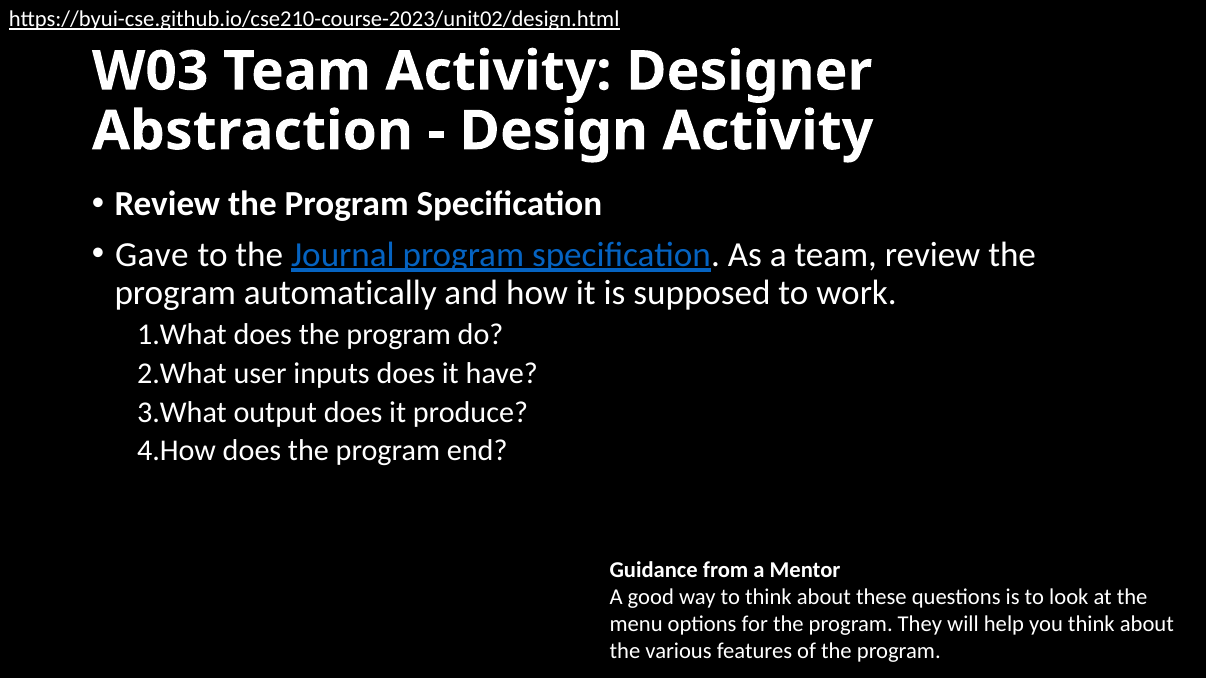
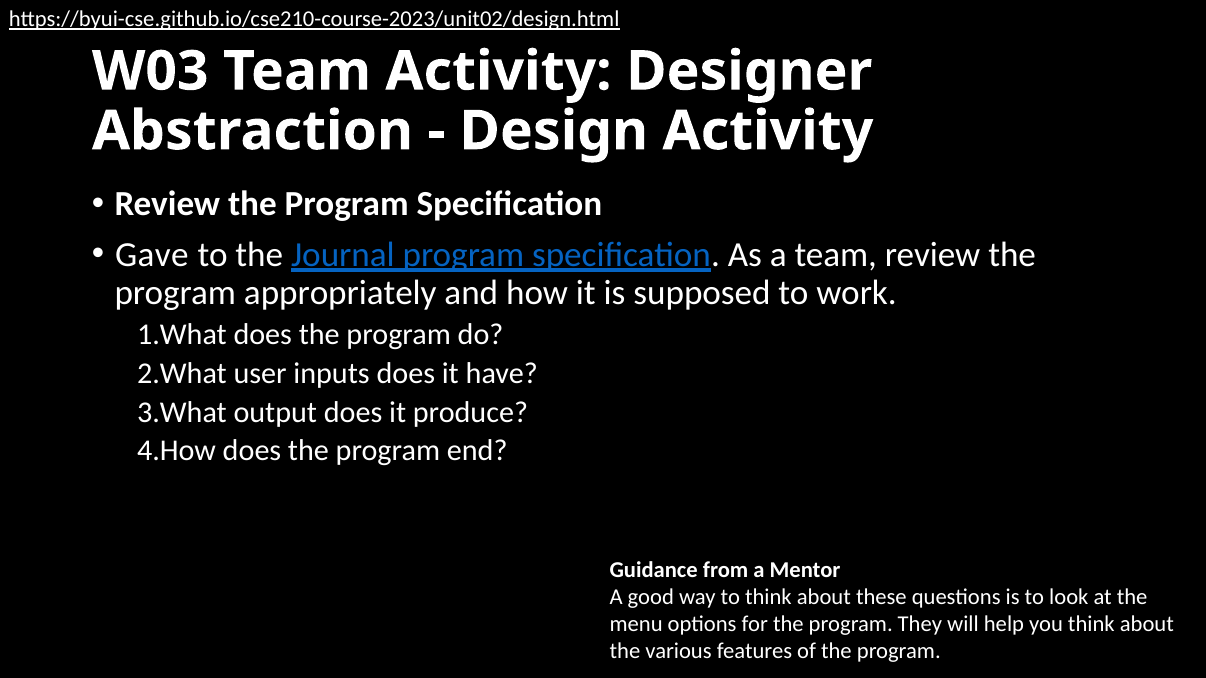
automatically: automatically -> appropriately (340, 293)
